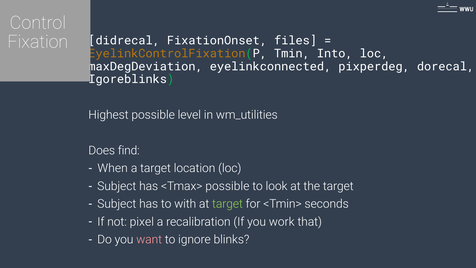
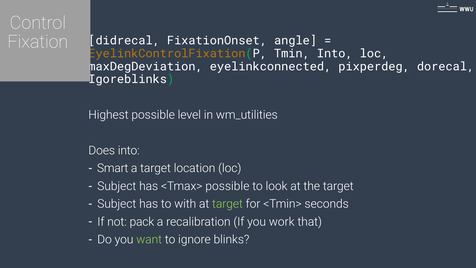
files: files -> angle (296, 41)
Does find: find -> into (129, 150)
When: When -> Smart (113, 168)
pixel: pixel -> pack (142, 222)
want colour: pink -> light green (149, 239)
